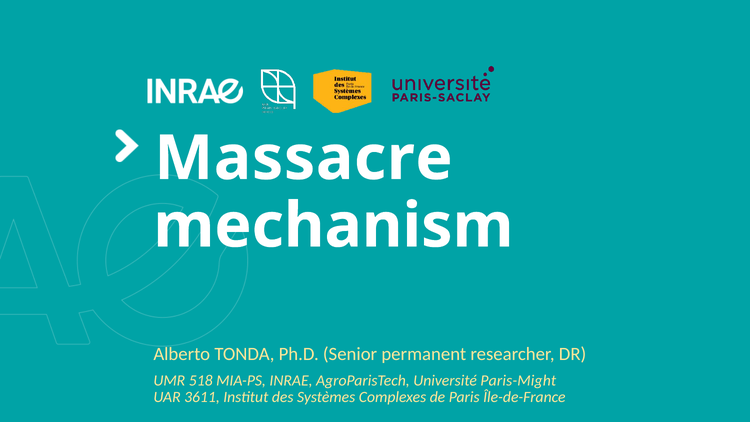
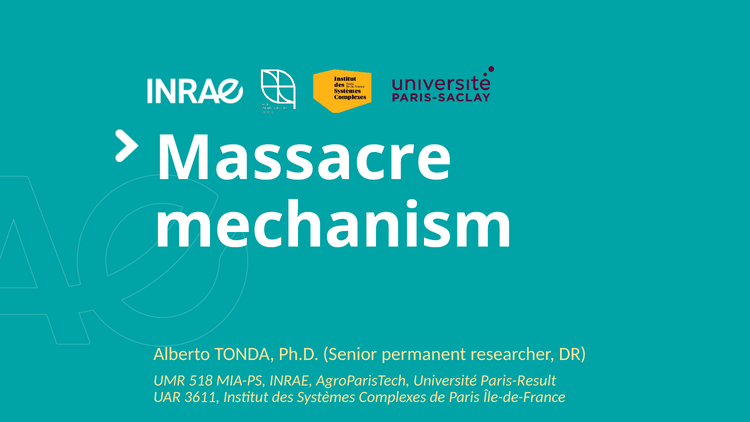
Paris-Might: Paris-Might -> Paris-Result (518, 380)
